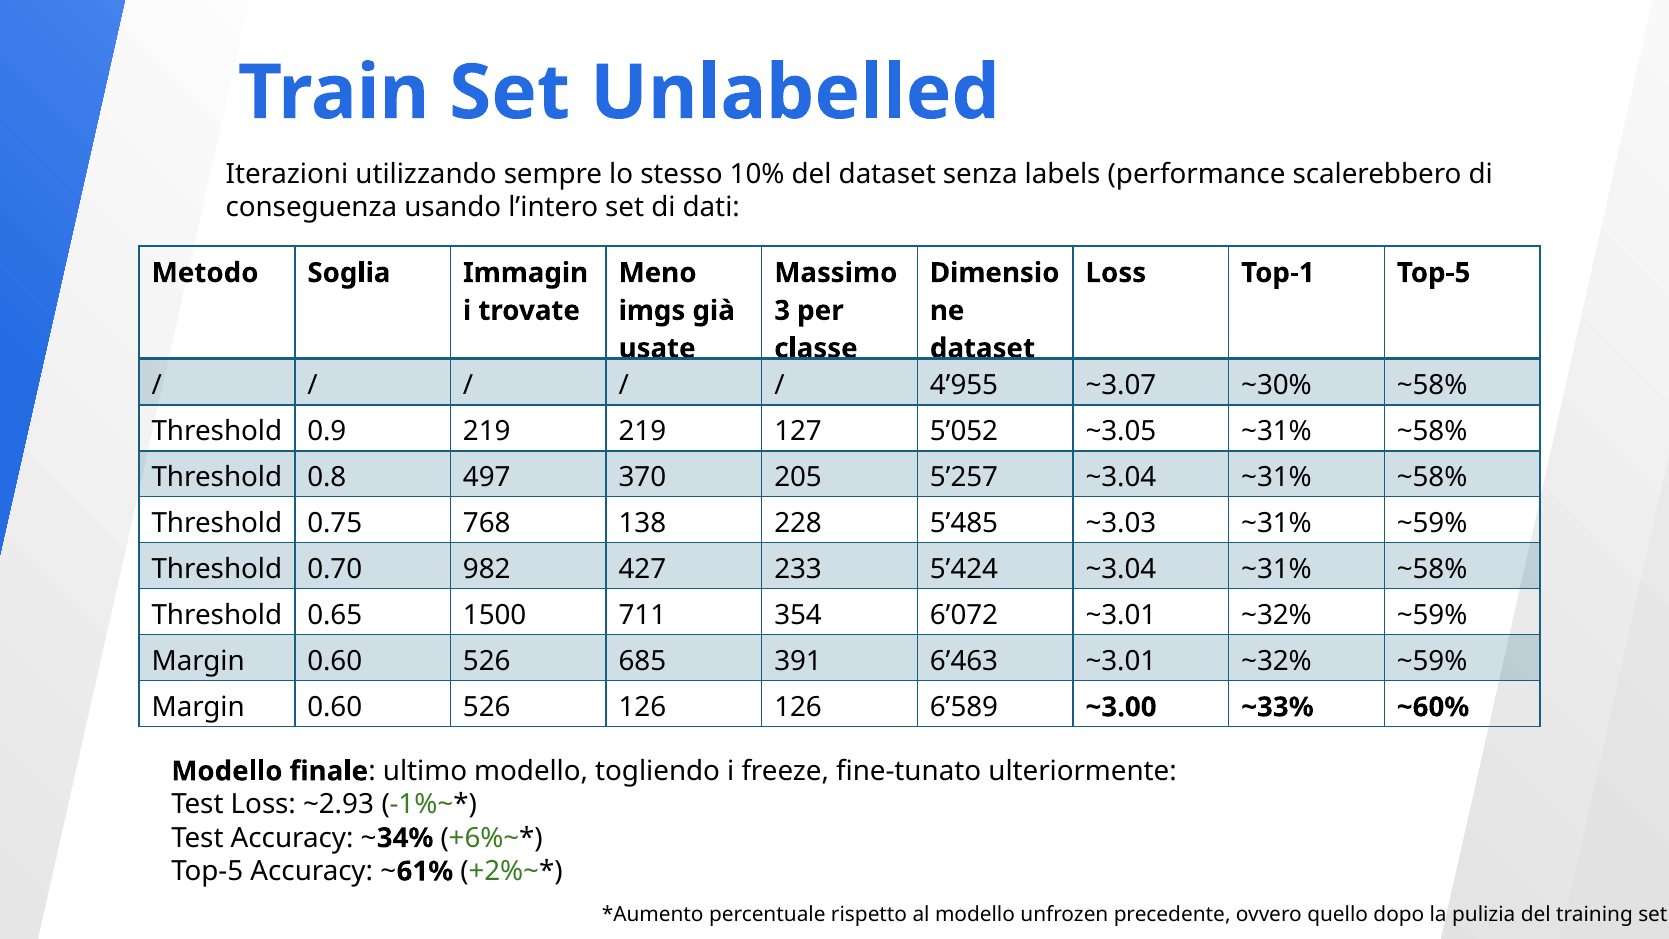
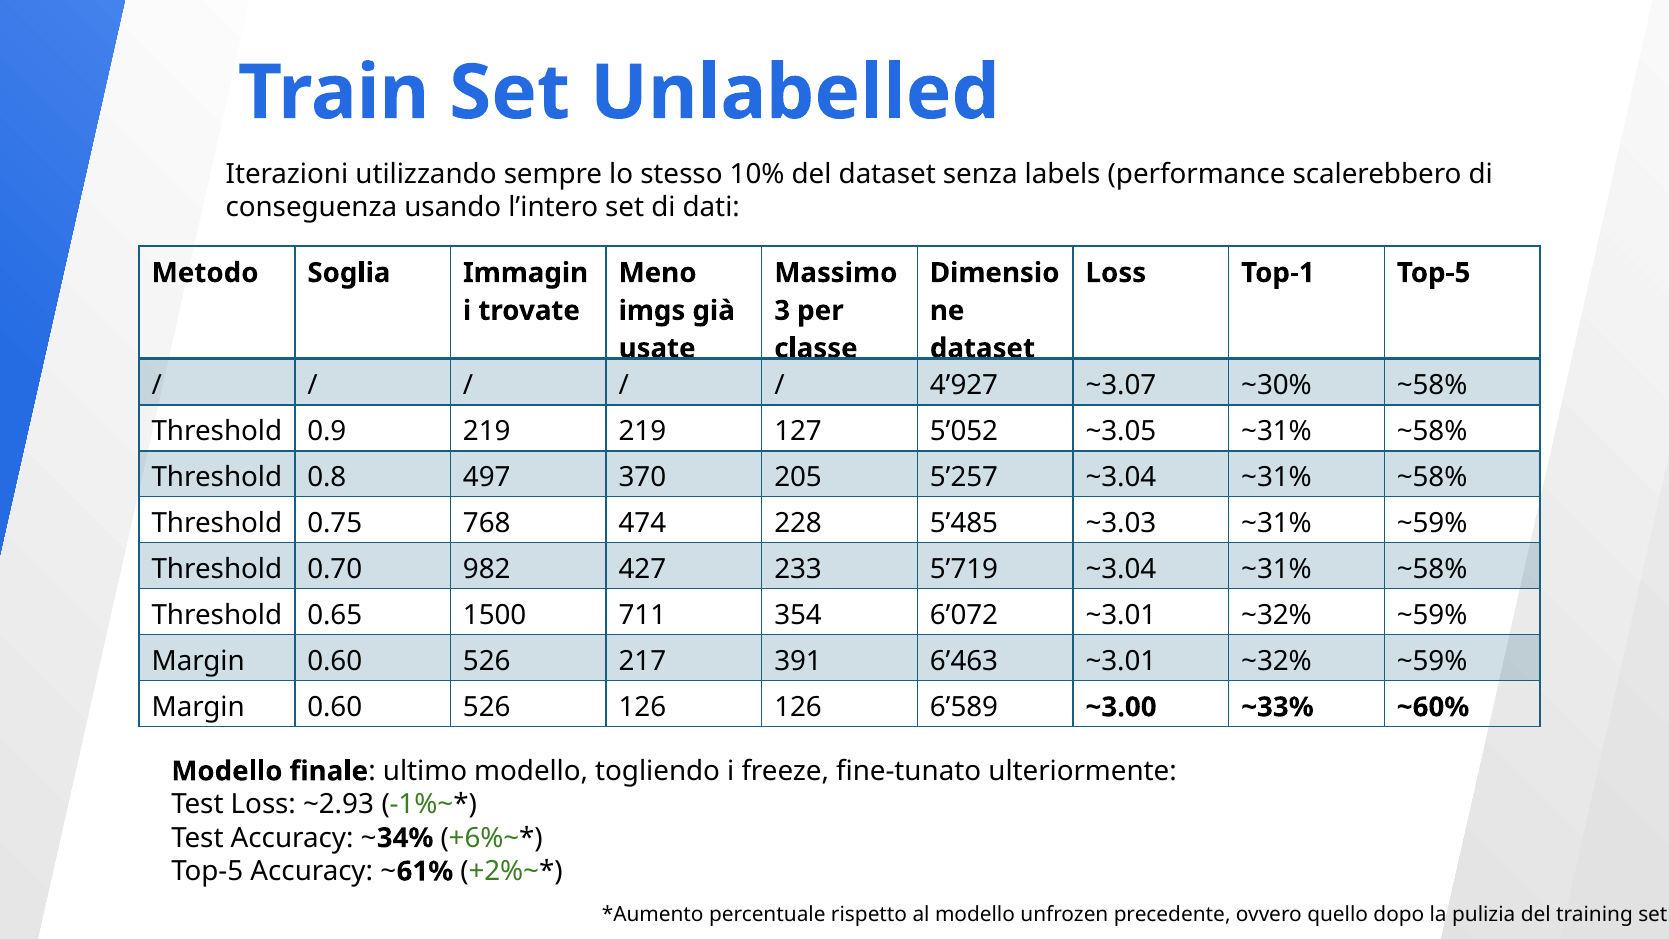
4’955: 4’955 -> 4’927 (964, 386)
138: 138 -> 474 (642, 523)
5’424: 5’424 -> 5’719 (964, 569)
685: 685 -> 217 (642, 661)
